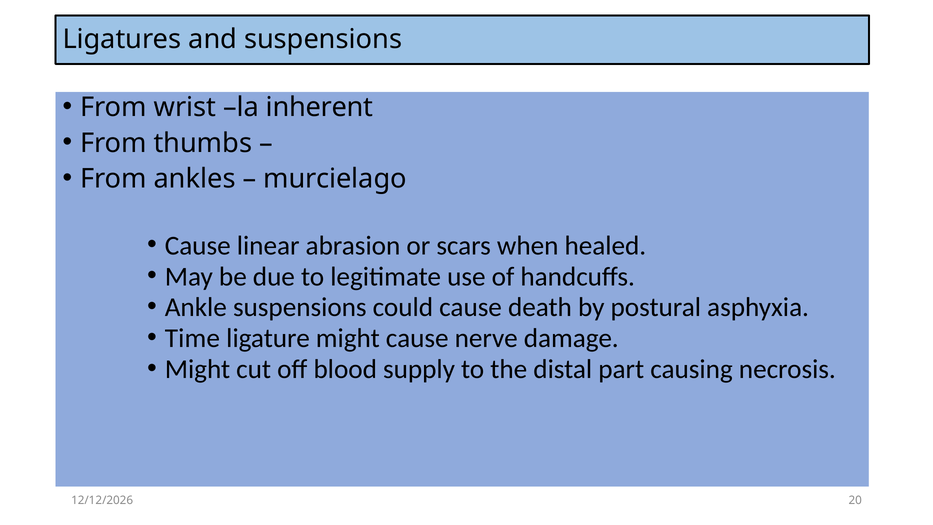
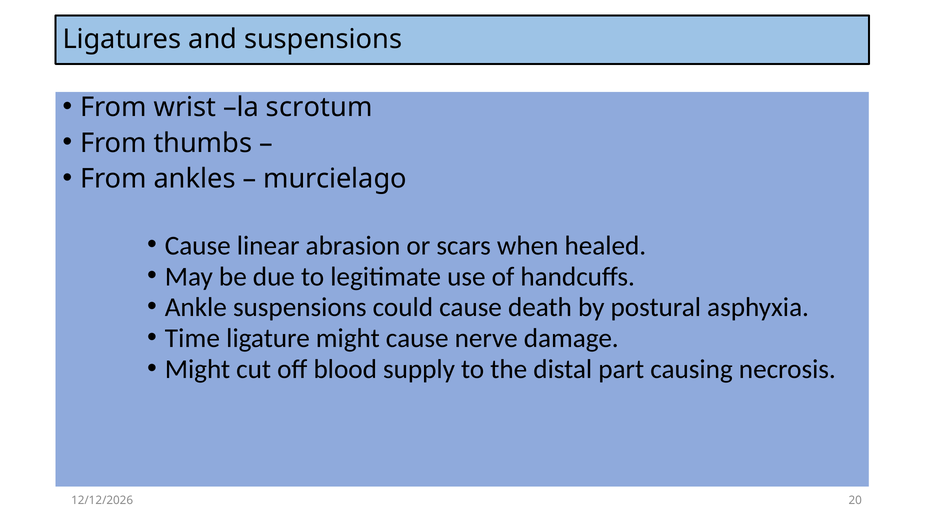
inherent: inherent -> scrotum (319, 107)
